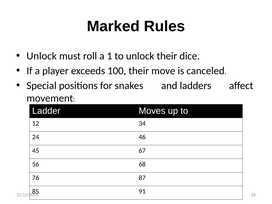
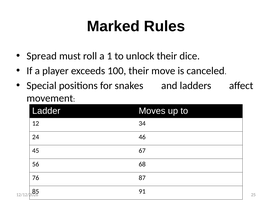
Unlock: Unlock -> Spread (42, 56)
